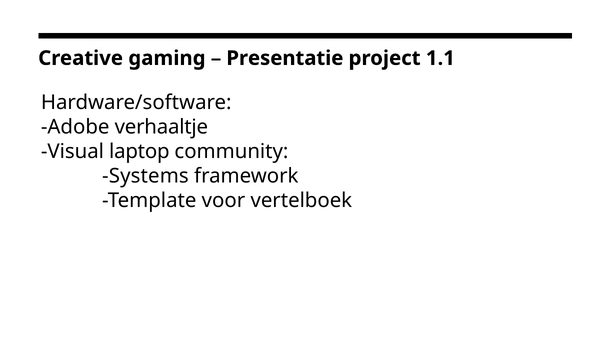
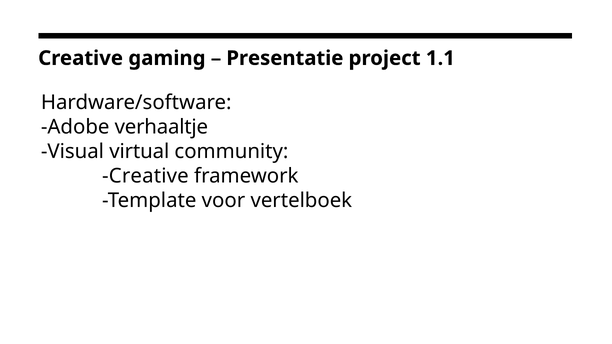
laptop: laptop -> virtual (139, 152)
Systems: Systems -> Creative (145, 176)
